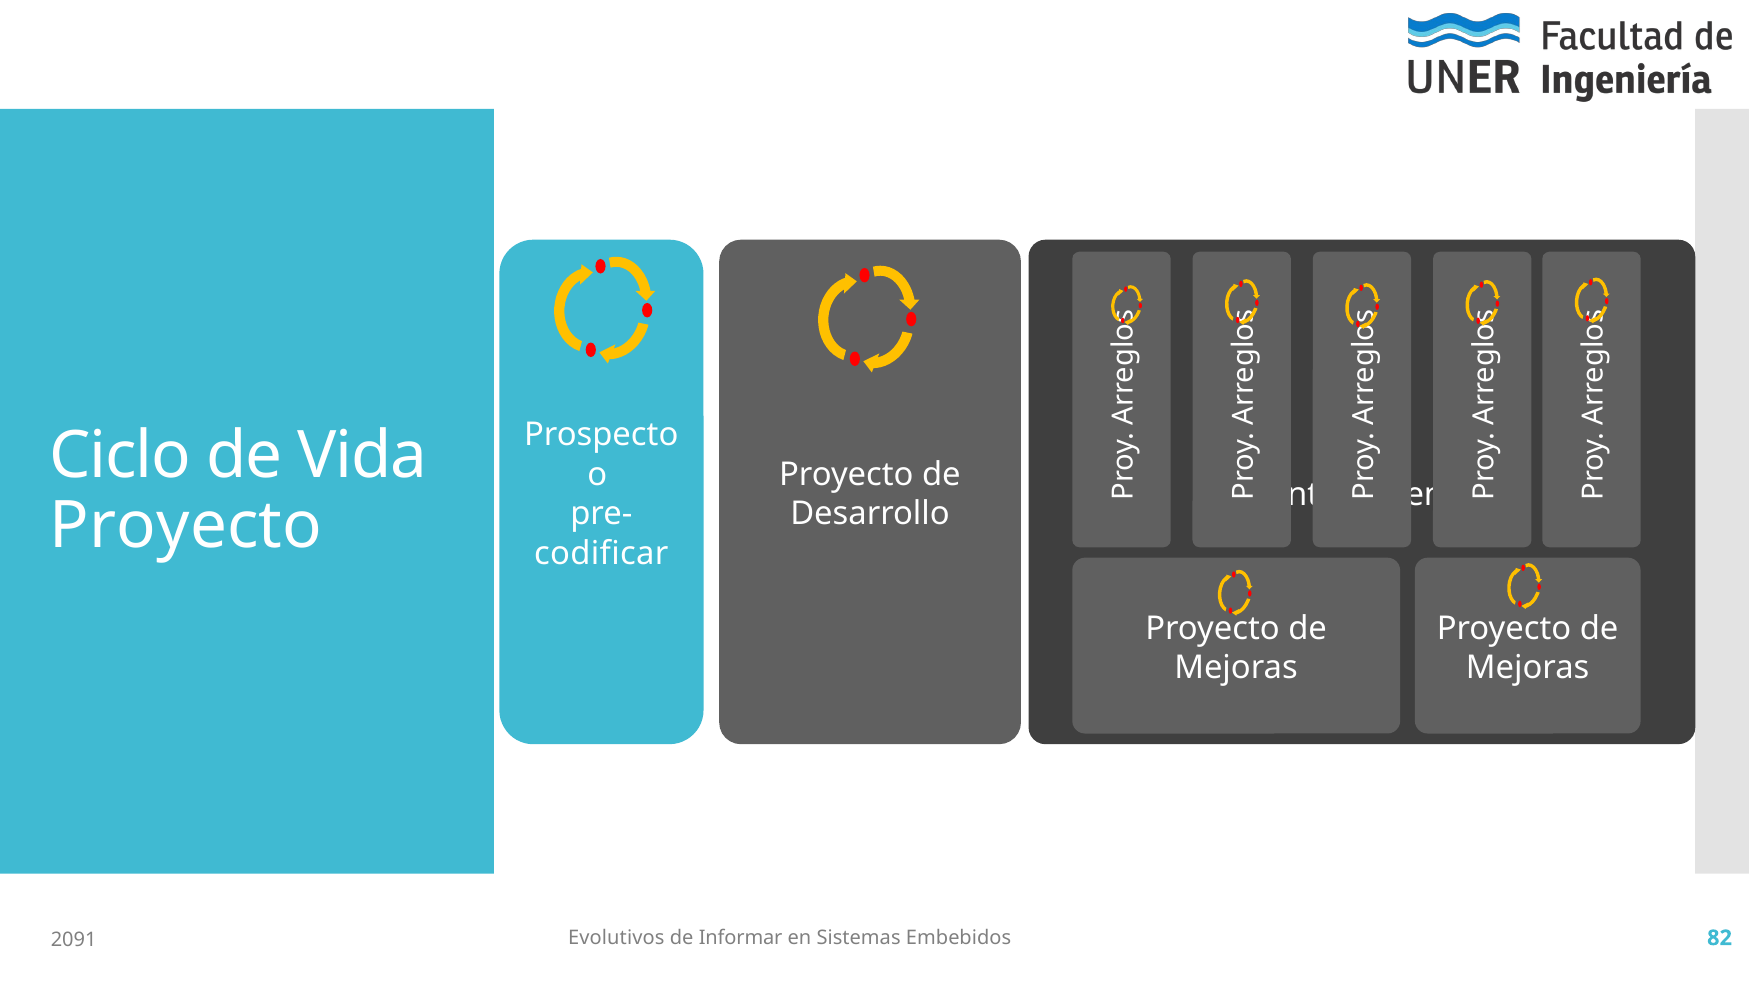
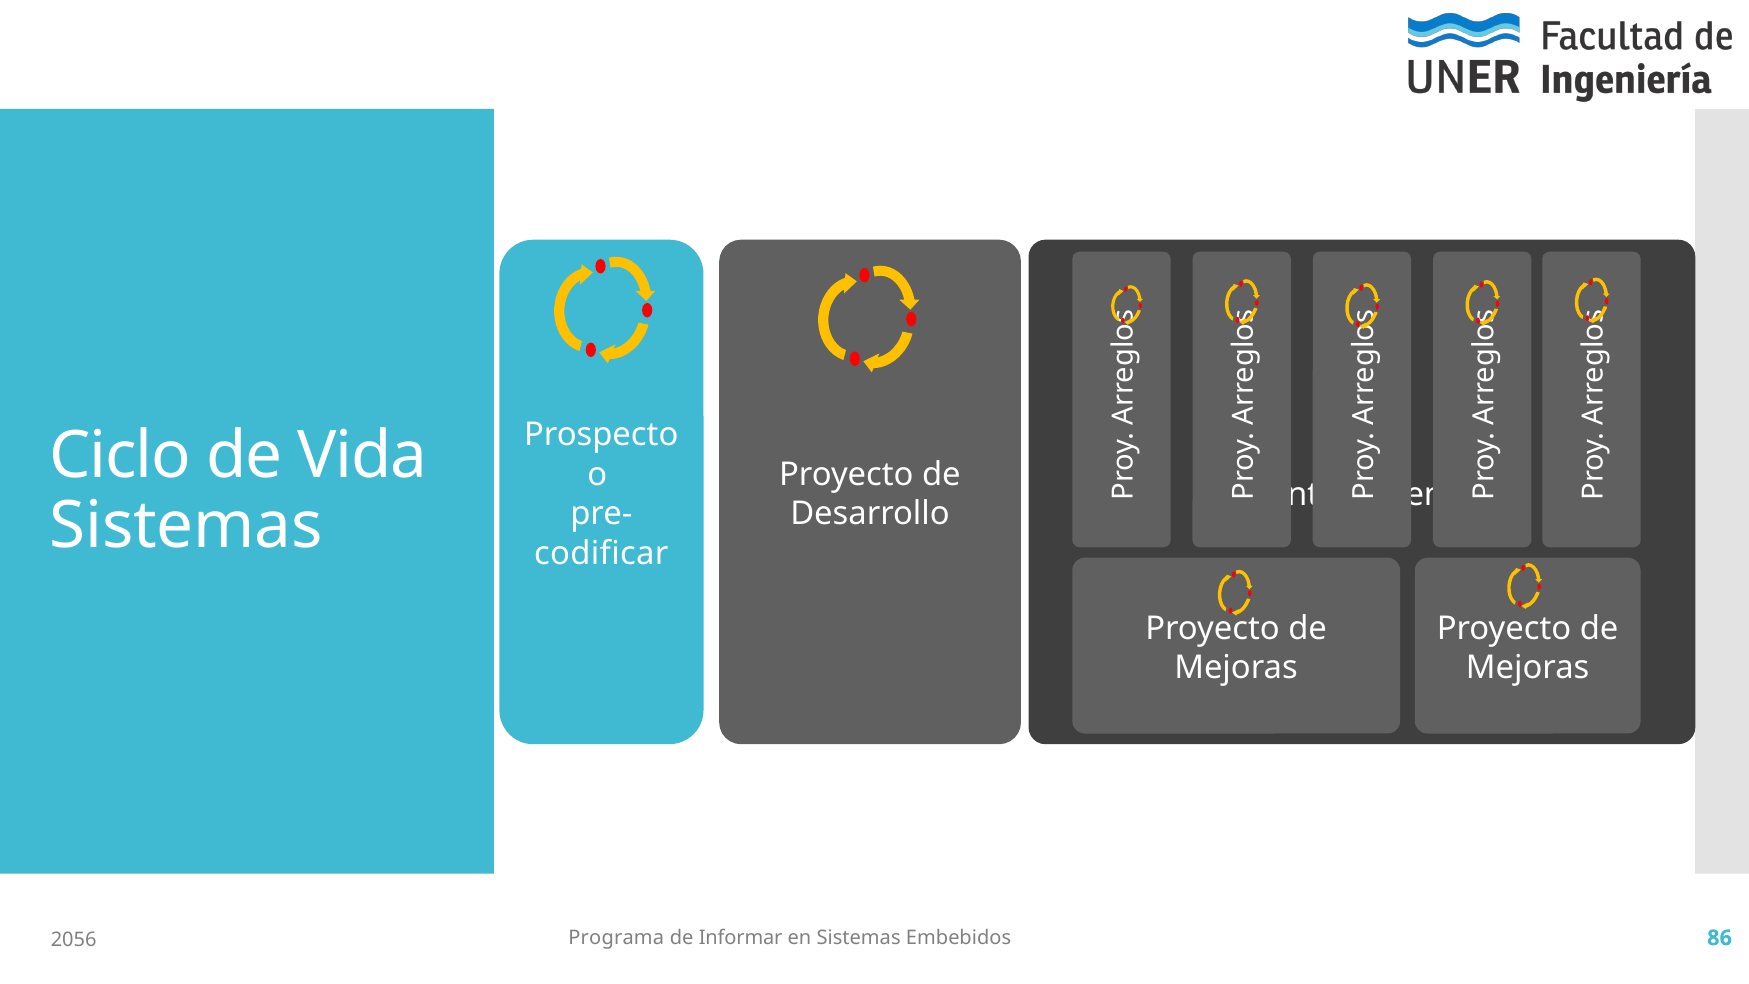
Proyecto: Proyecto -> Sistemas (186, 526)
Evolutivos: Evolutivos -> Programa (616, 938)
82: 82 -> 86 (1720, 938)
2091: 2091 -> 2056 (74, 939)
